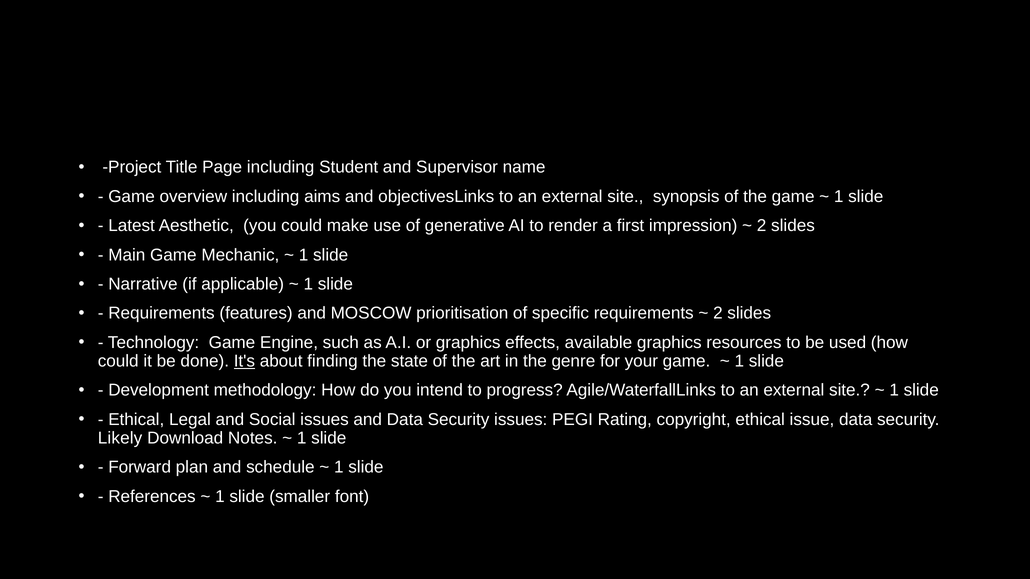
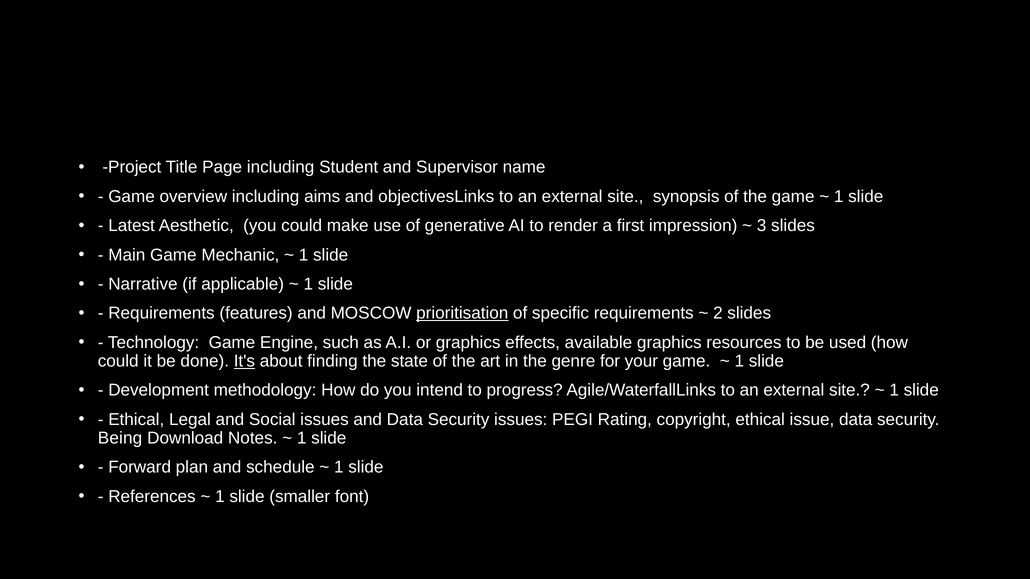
2: 2 -> 3 (762, 226)
prioritisation underline: none -> present (462, 314)
Likely: Likely -> Being (120, 438)
